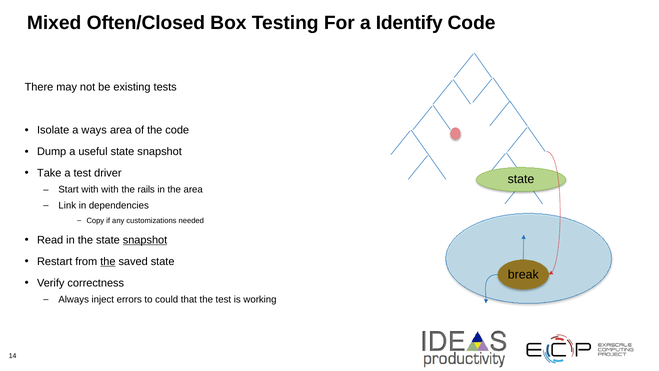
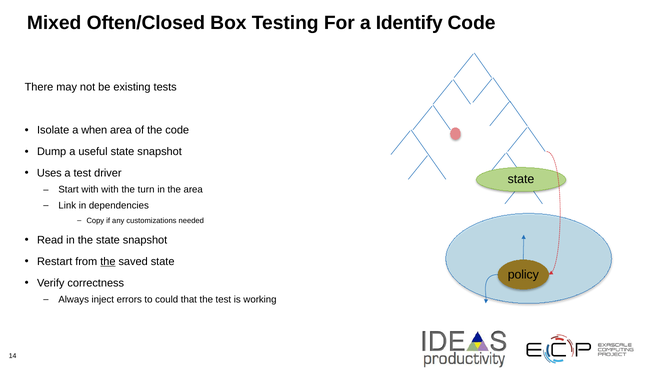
ways: ways -> when (94, 130)
Take: Take -> Uses (49, 173)
rails: rails -> turn (146, 190)
snapshot underline: present -> none (145, 240)
break: break -> policy (523, 274)
